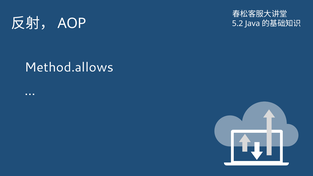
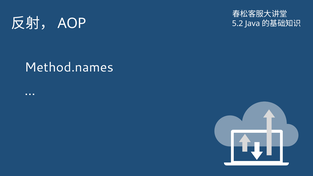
Method.allows: Method.allows -> Method.names (69, 67)
